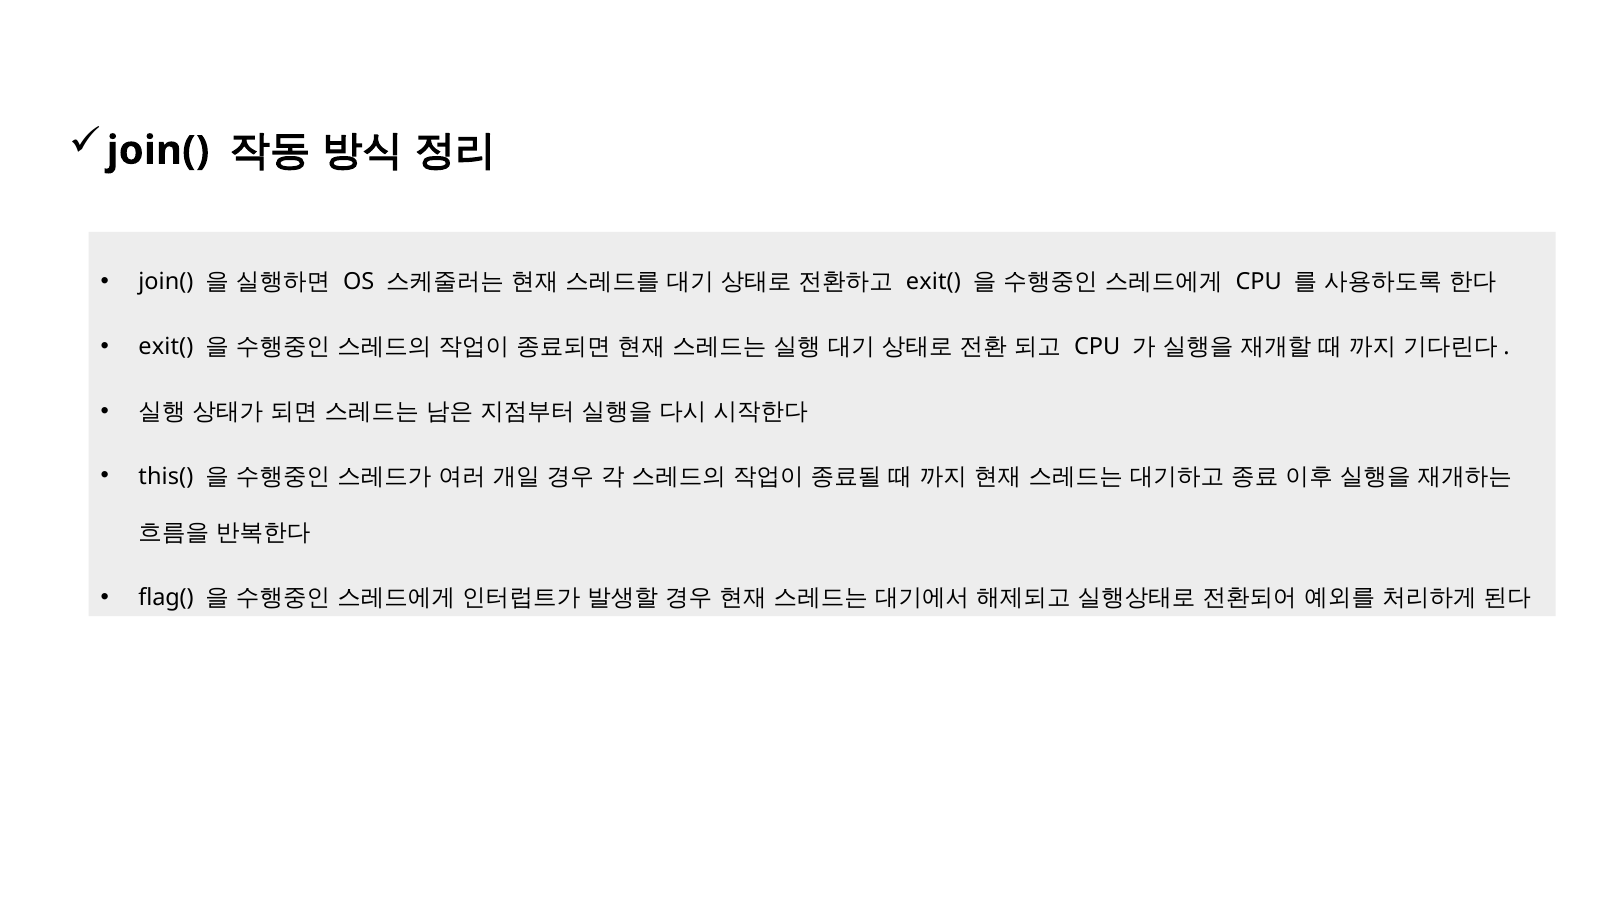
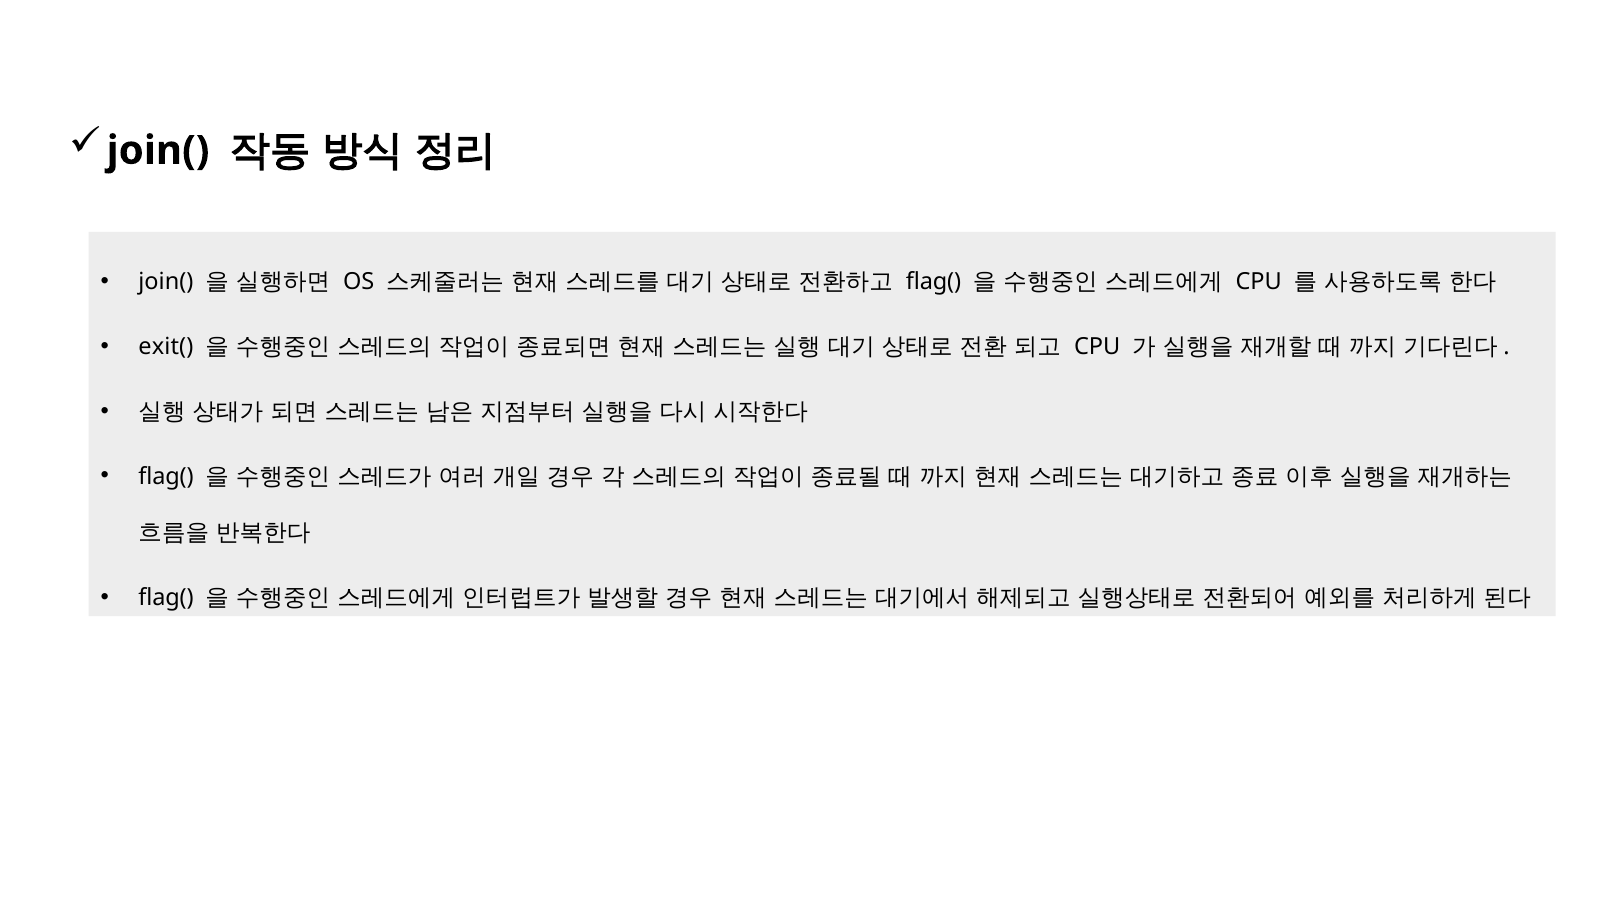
exit(: exit( -> flag( (934, 282)
this(: this( -> flag( (166, 477)
